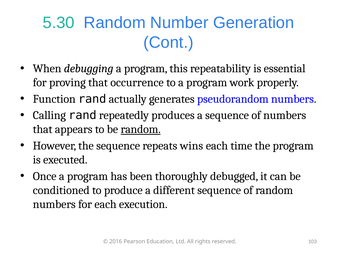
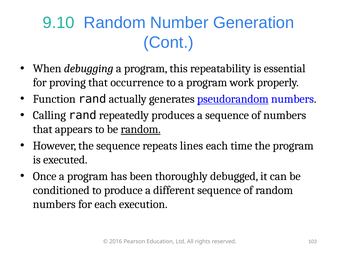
5.30: 5.30 -> 9.10 (59, 23)
pseudorandom underline: none -> present (233, 99)
wins: wins -> lines (192, 146)
